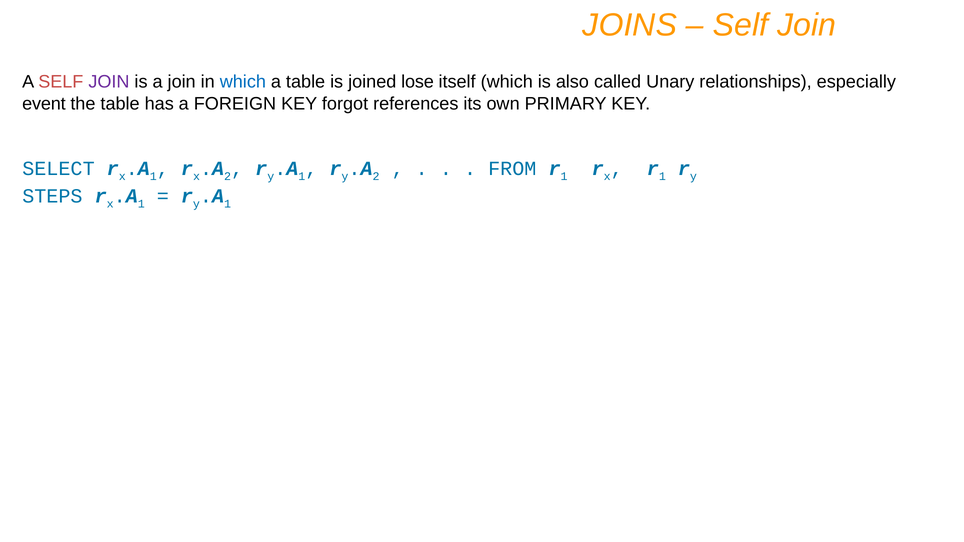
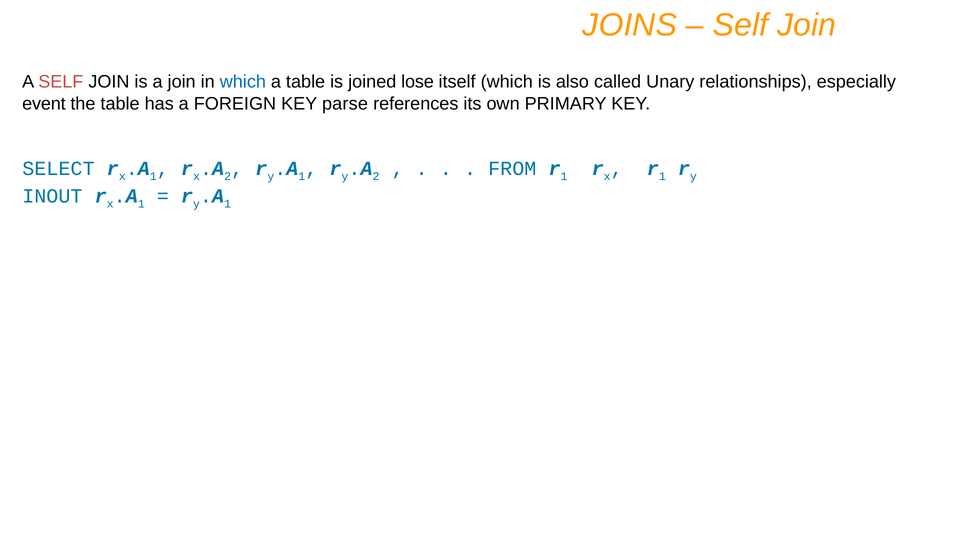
JOIN colour: purple -> black (109, 82)
forgot: forgot -> parse (345, 104)
STEPS: STEPS -> INOUT (52, 196)
